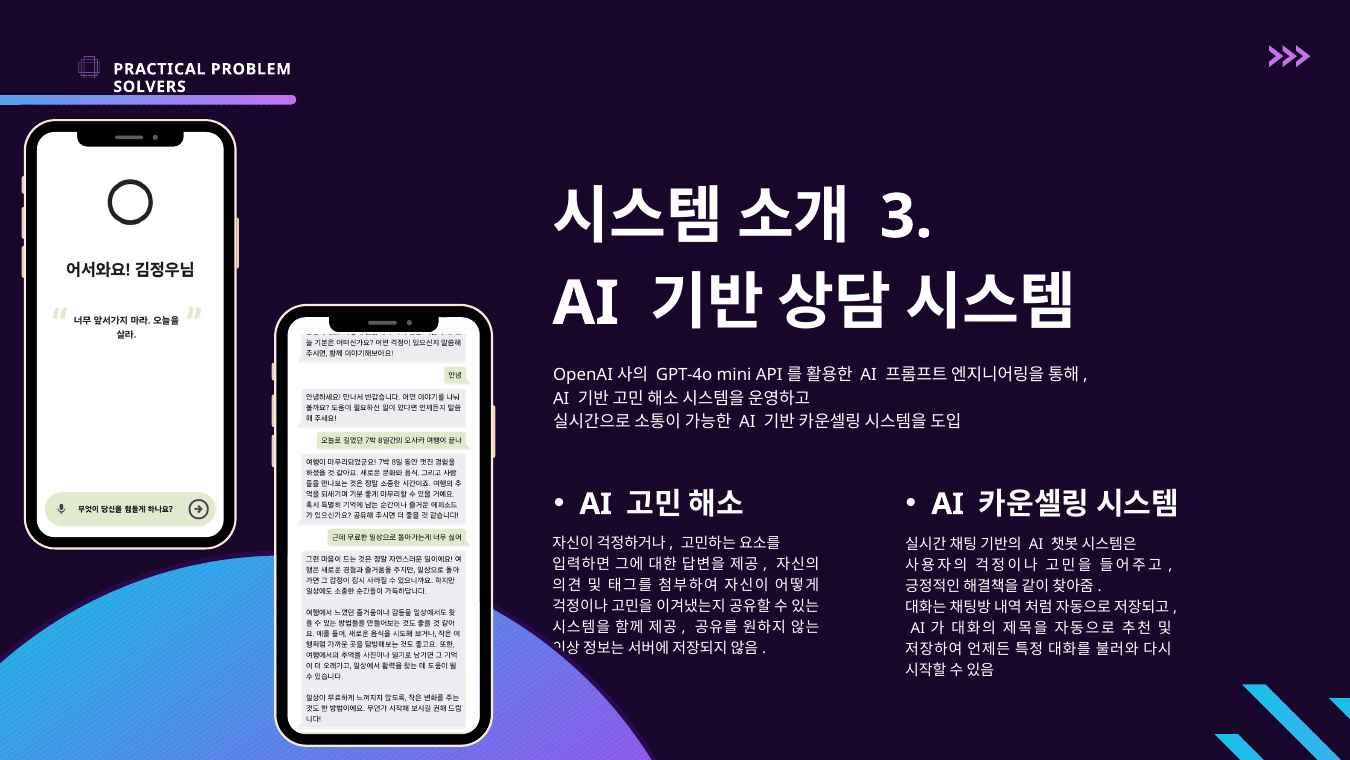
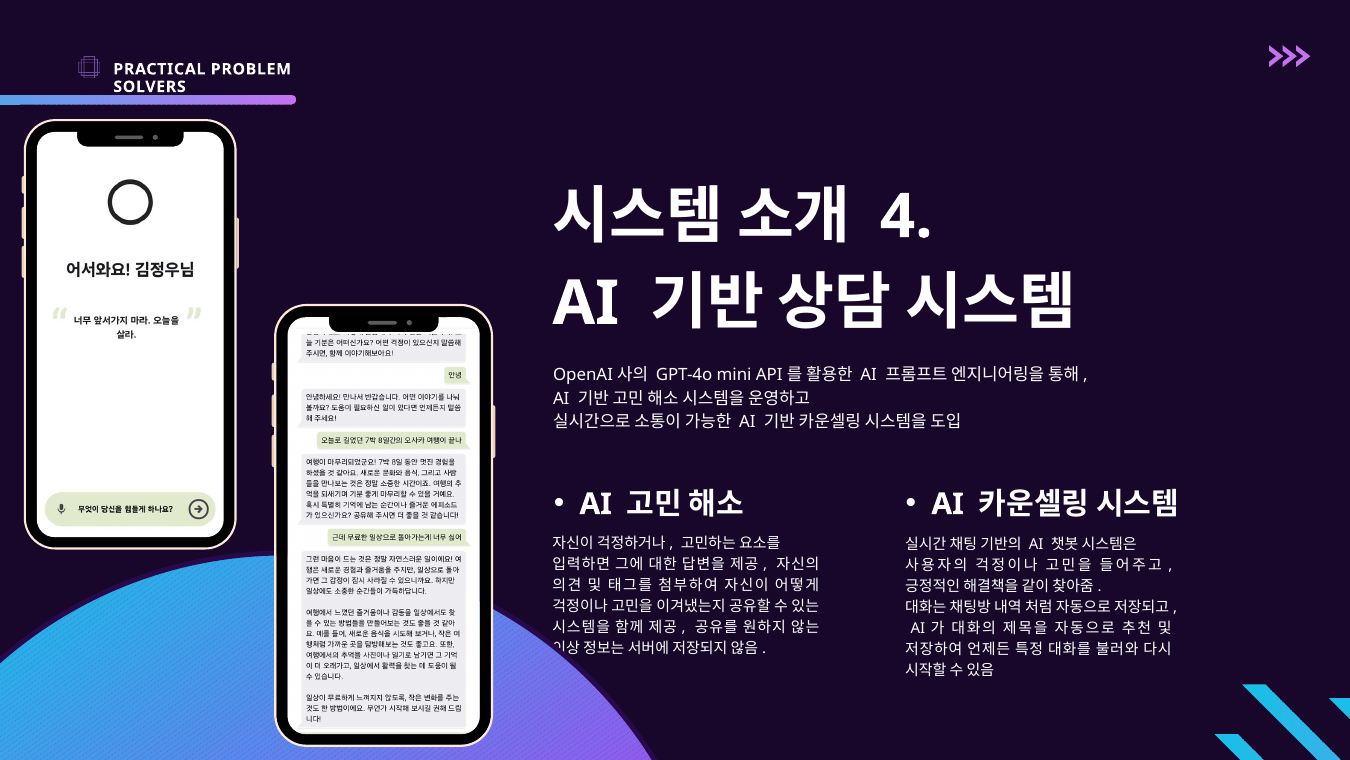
3: 3 -> 4 (906, 217)
